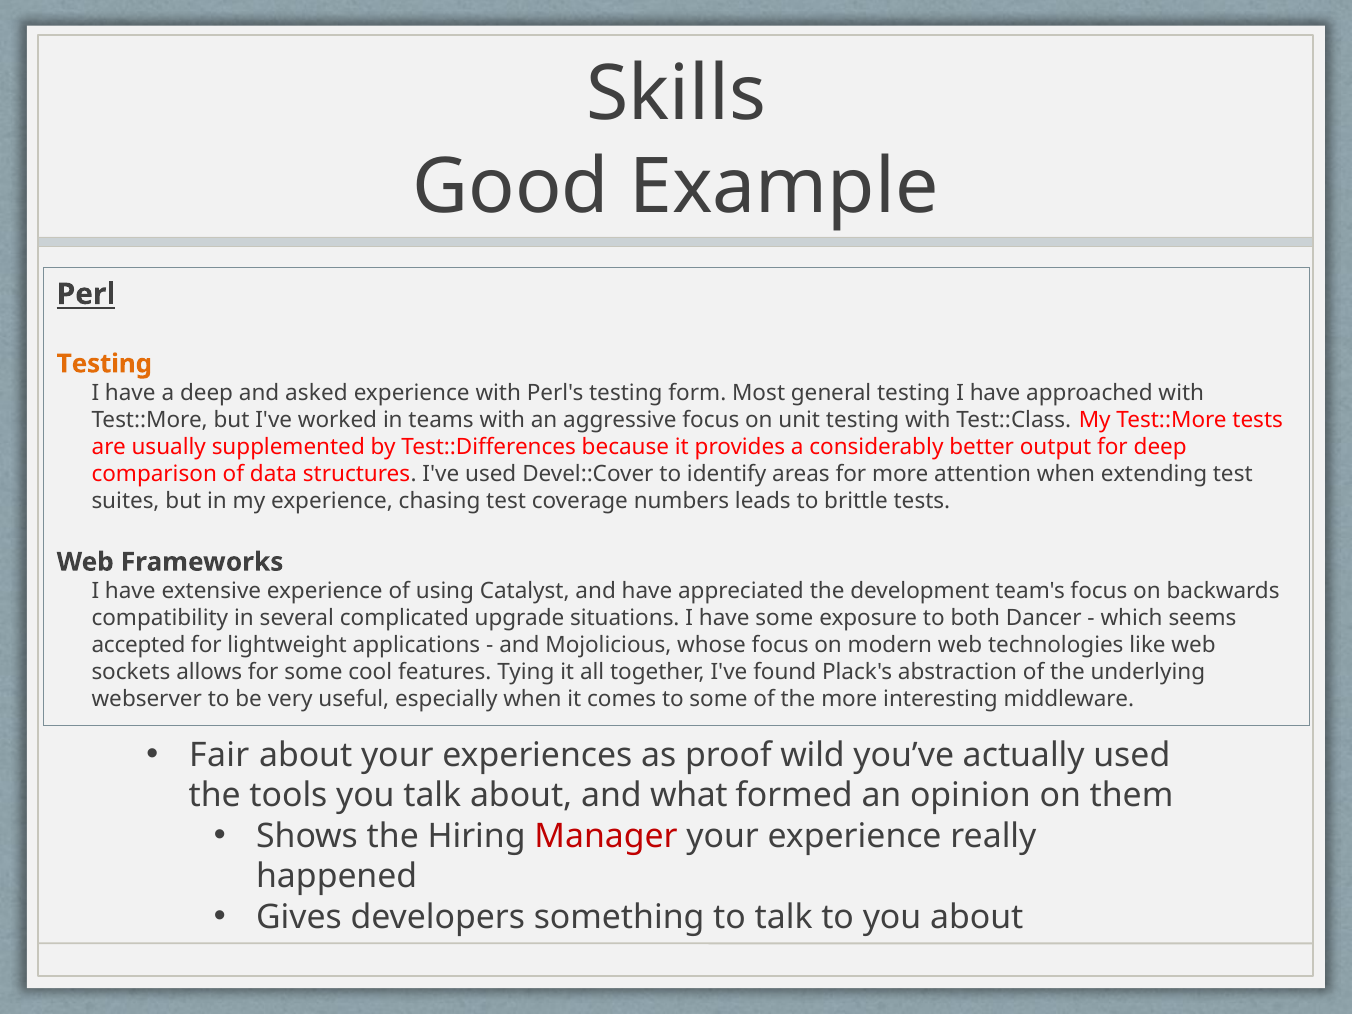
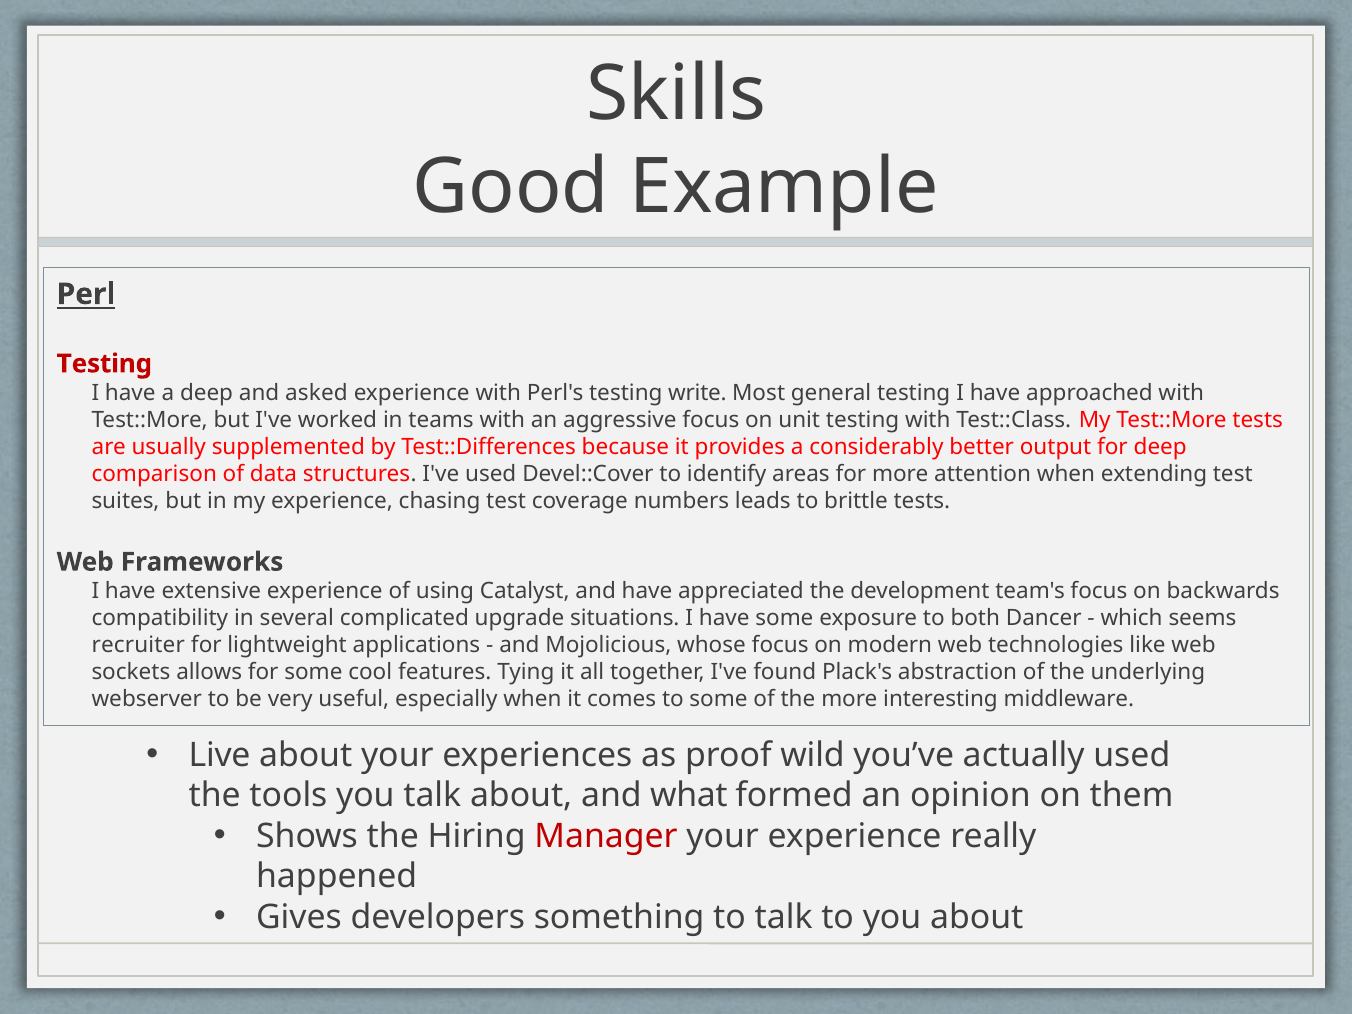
Testing colour: orange -> red (104, 364)
form: form -> write (697, 393)
accepted: accepted -> recruiter (138, 645)
Fair: Fair -> Live (220, 755)
